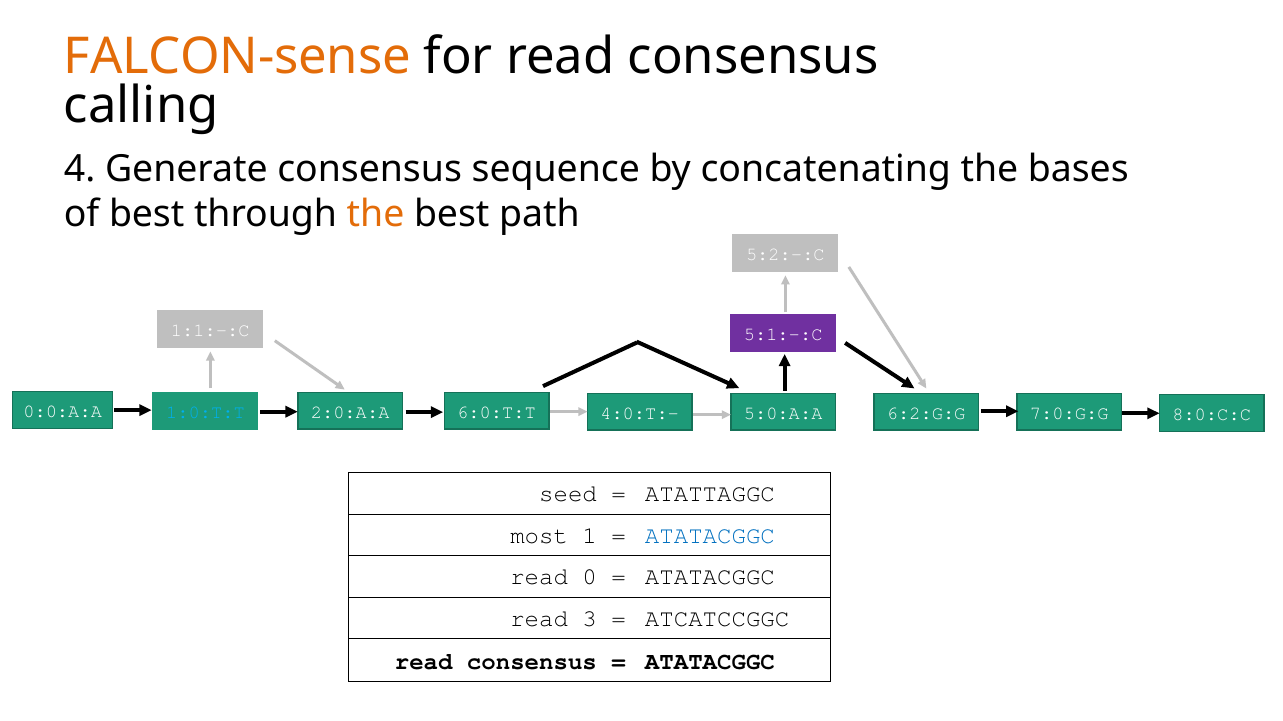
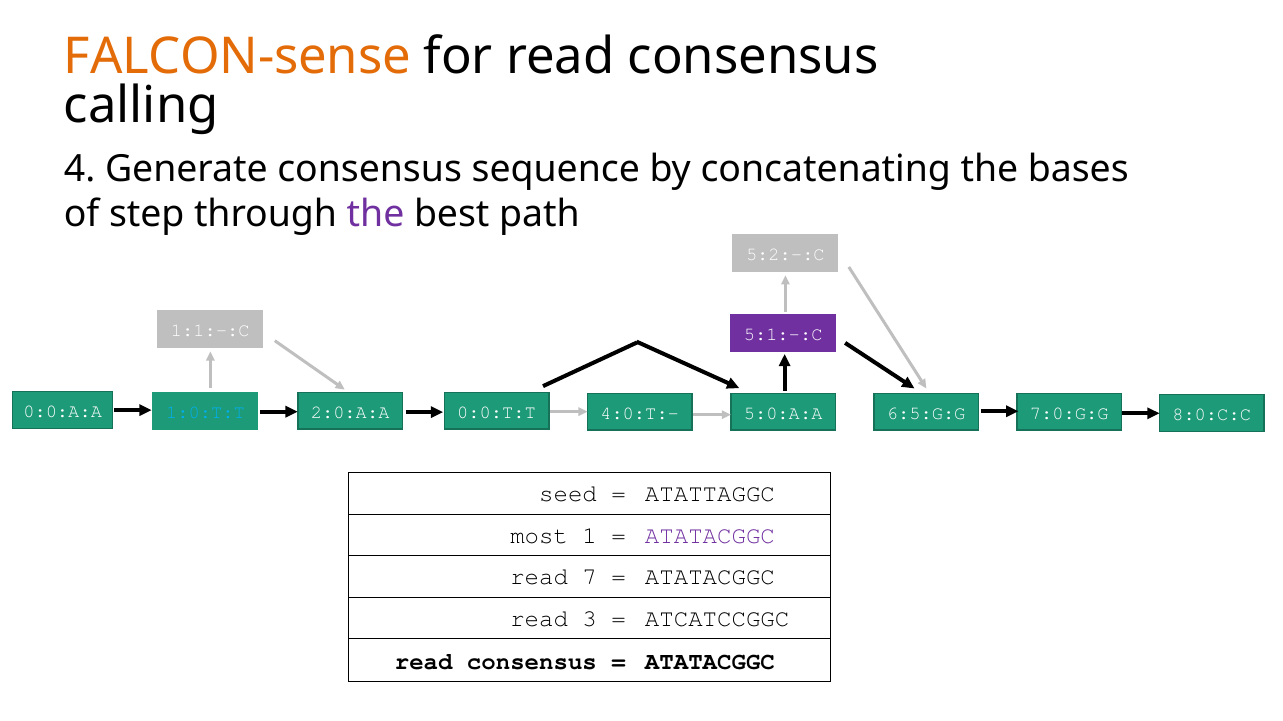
of best: best -> step (147, 214)
the colour: orange -> purple (376, 214)
6:0:T:T: 6:0:T:T -> 0:0:T:T (497, 412)
6:2:G:G: 6:2:G:G -> 6:5:G:G (926, 413)
ATATACGGC colour: blue -> purple (710, 536)
0: 0 -> 7 (590, 577)
